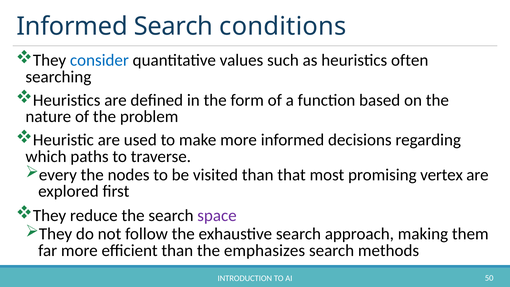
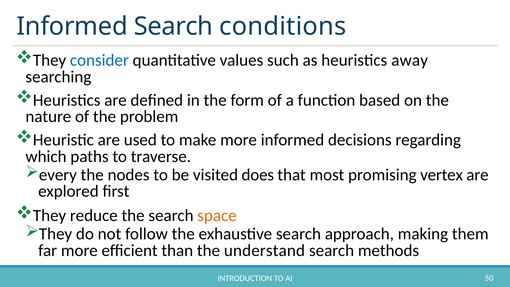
often: often -> away (410, 60)
visited than: than -> does (258, 175)
space colour: purple -> orange (217, 215)
emphasizes: emphasizes -> understand (264, 250)
